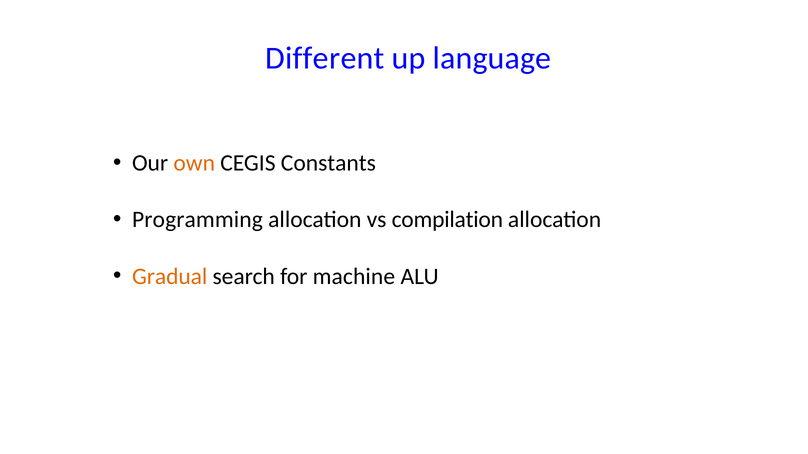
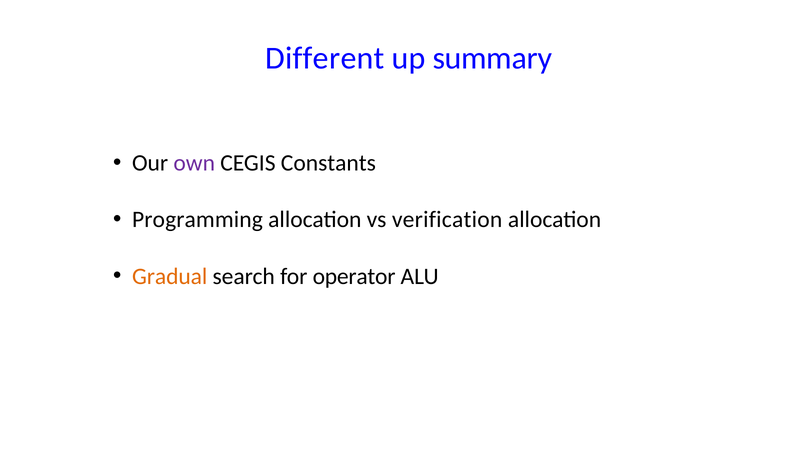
language: language -> summary (492, 58)
own colour: orange -> purple (194, 163)
compilation: compilation -> verification (447, 220)
machine: machine -> operator (354, 277)
